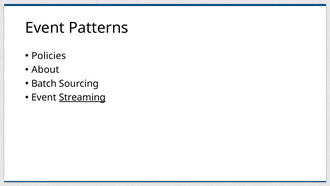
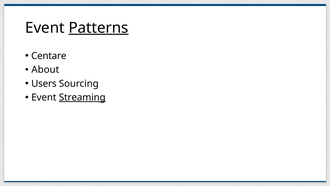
Patterns underline: none -> present (98, 28)
Policies: Policies -> Centare (49, 56)
Batch: Batch -> Users (44, 83)
